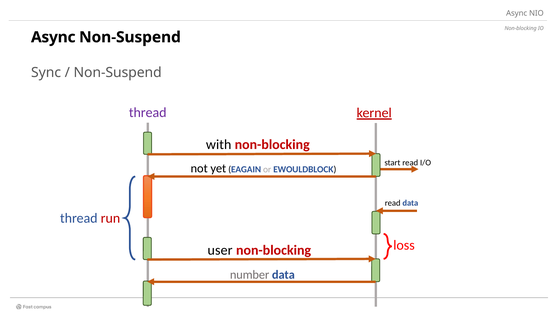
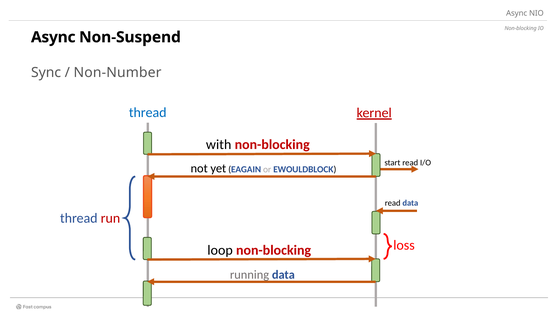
Non-Suspend: Non-Suspend -> Non-Number (118, 73)
thread colour: purple -> blue (148, 113)
user: user -> loop (220, 250)
number: number -> running (250, 275)
